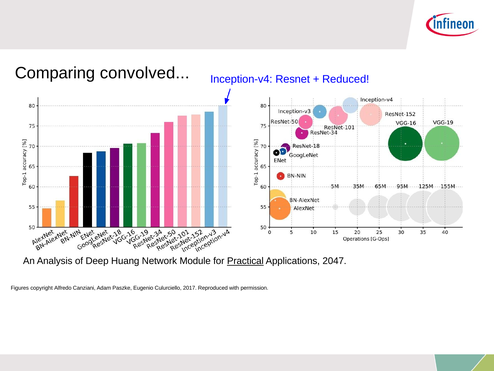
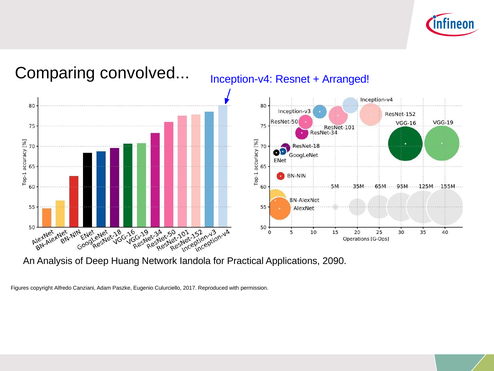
Reduced: Reduced -> Arranged (346, 79)
Module: Module -> Iandola (195, 261)
Practical underline: present -> none (245, 261)
2047: 2047 -> 2090 (335, 261)
